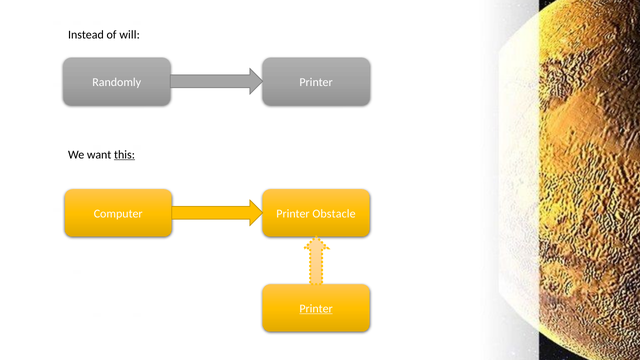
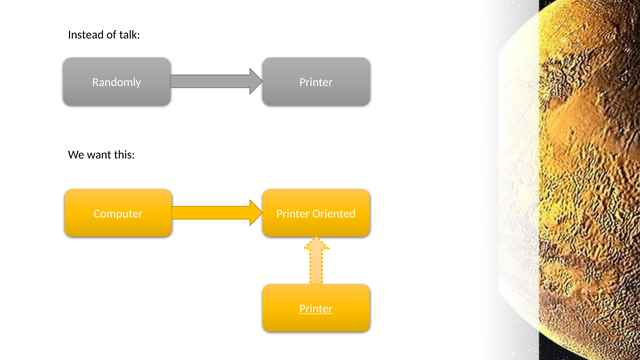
will: will -> talk (130, 35)
this underline: present -> none (125, 155)
Obstacle: Obstacle -> Oriented (334, 214)
